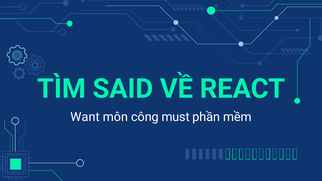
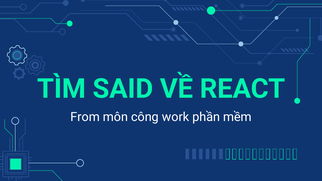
Want: Want -> From (85, 117)
must: must -> work (175, 117)
